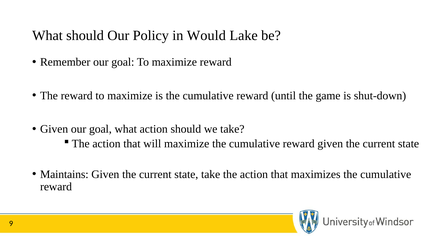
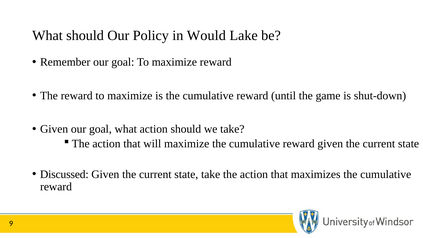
Maintains: Maintains -> Discussed (64, 174)
